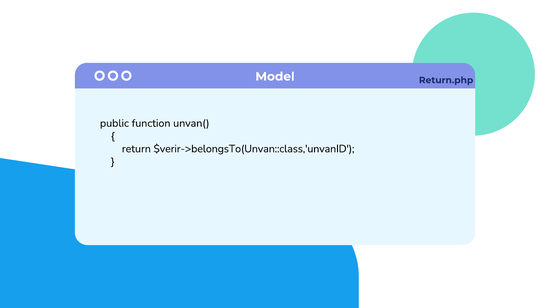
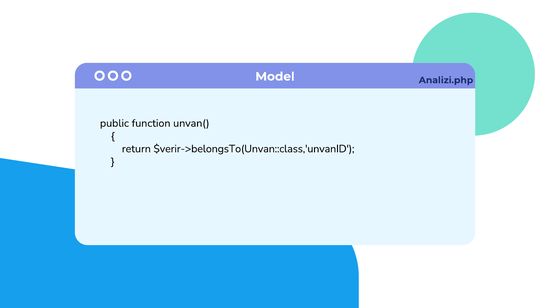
Return.php: Return.php -> Analizi.php (446, 80)
